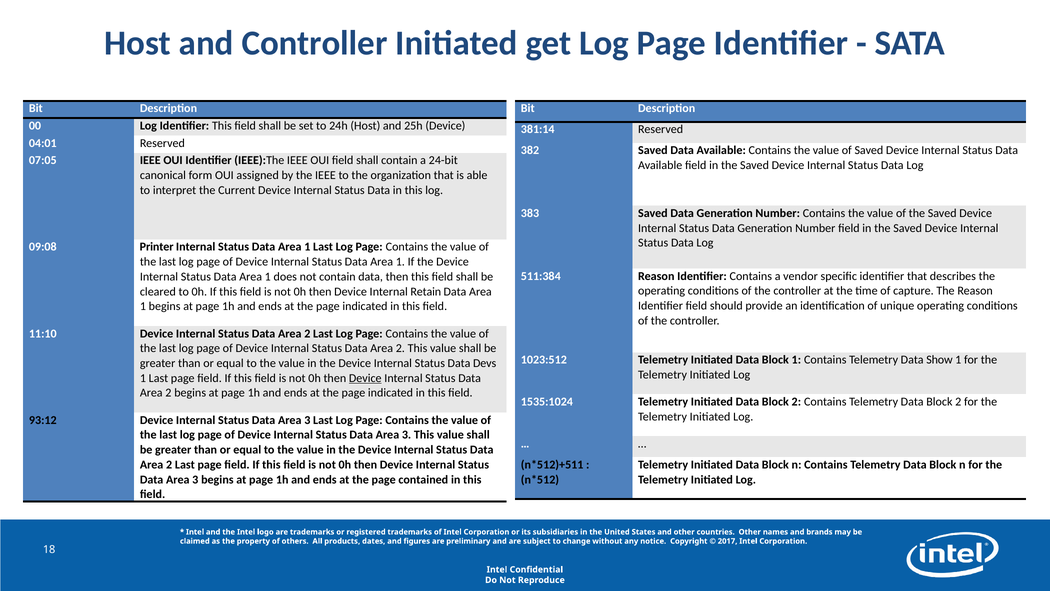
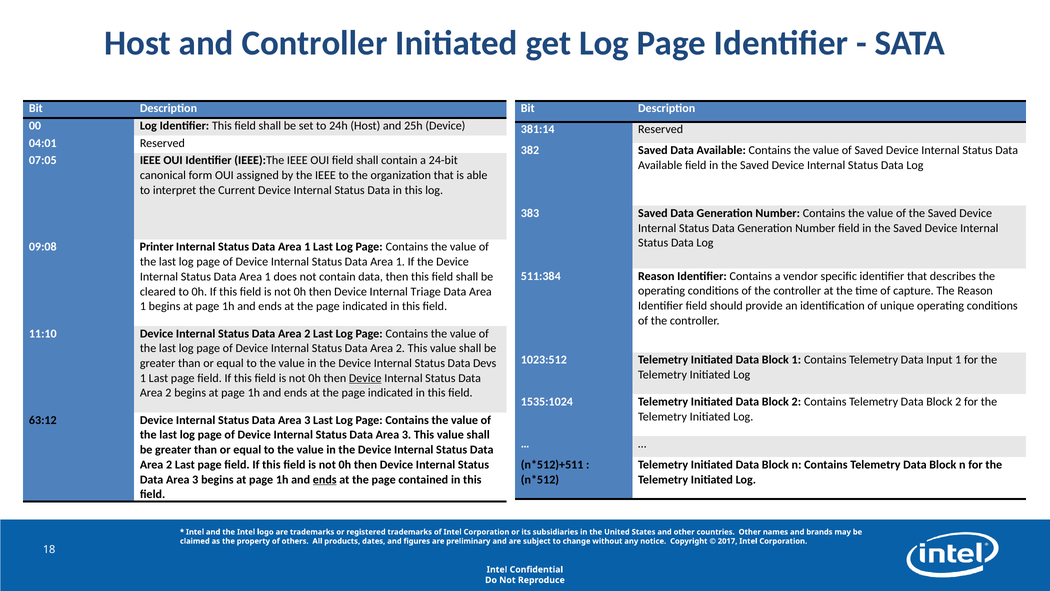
Retain: Retain -> Triage (426, 291)
Show: Show -> Input (939, 360)
93:12: 93:12 -> 63:12 (43, 420)
ends underline: none -> present (325, 479)
